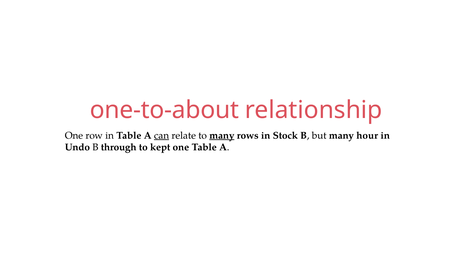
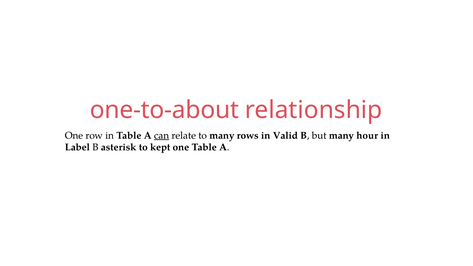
many underline: present -> none (222, 135)
Stock: Stock -> Valid (285, 135)
Undo: Undo -> Label (77, 147)
through: through -> asterisk (119, 147)
